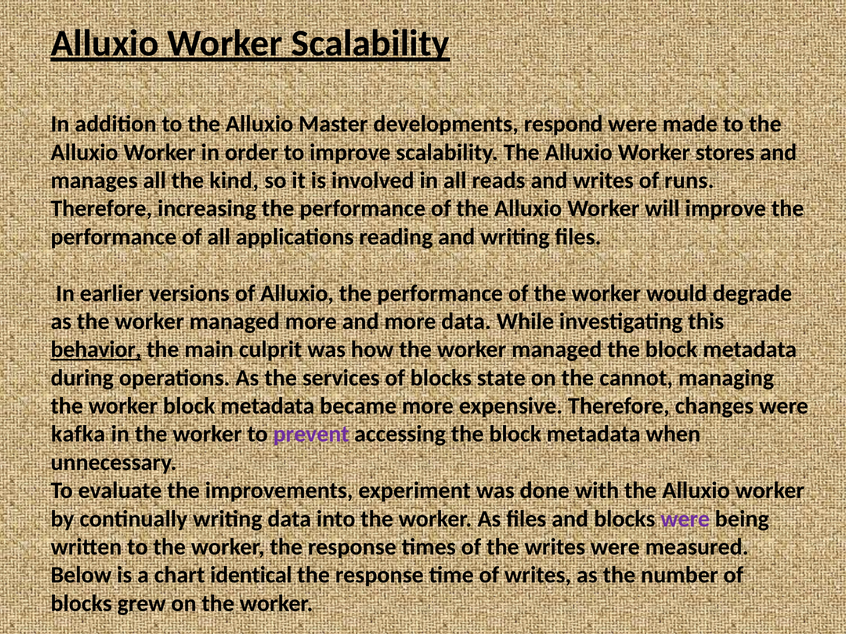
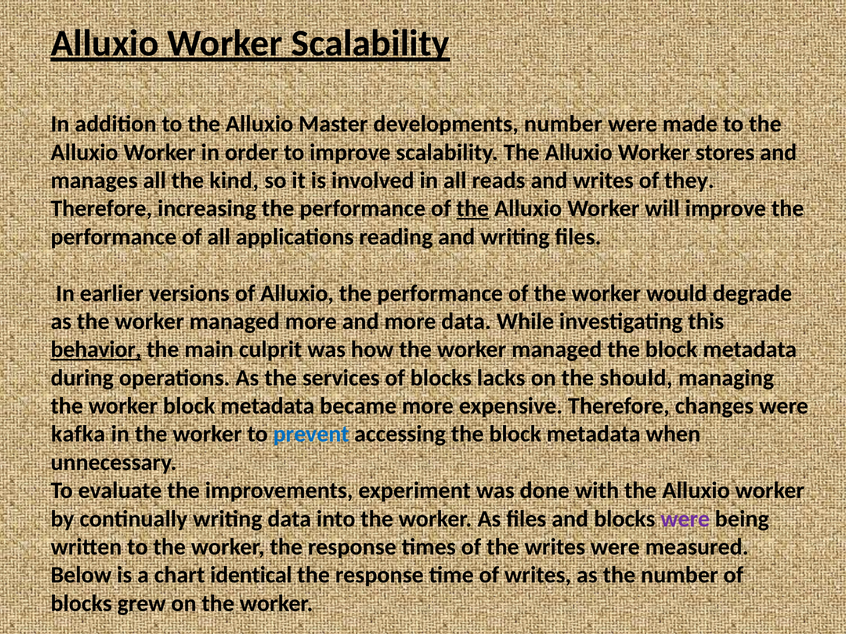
developments respond: respond -> number (563, 124)
runs: runs -> they (689, 181)
the underline: none -> present (473, 209)
state: state -> lacks (501, 378)
cannot: cannot -> should (636, 378)
prevent colour: purple -> blue (311, 435)
